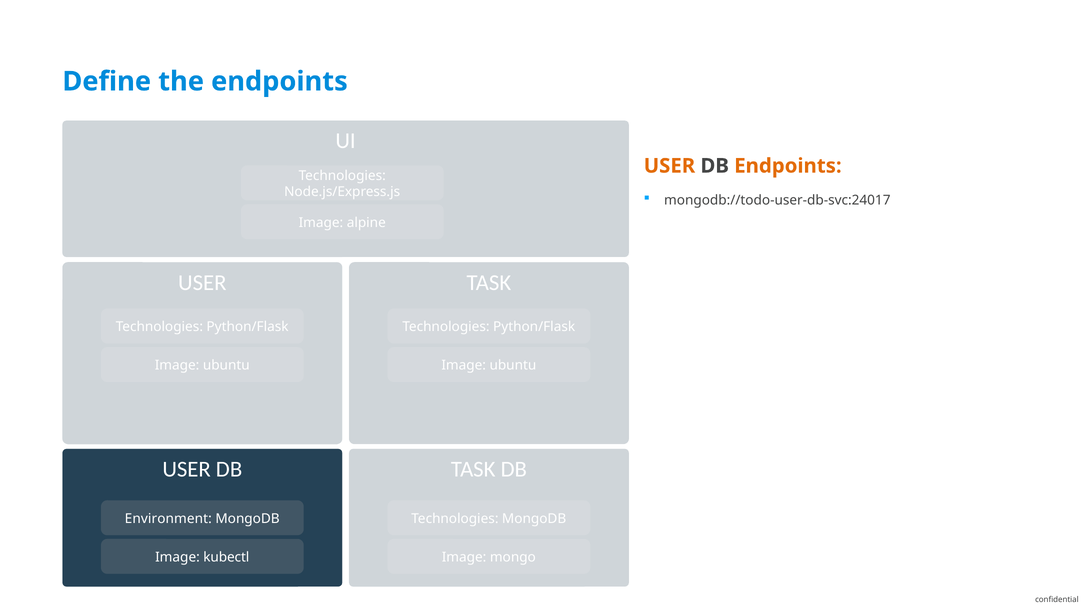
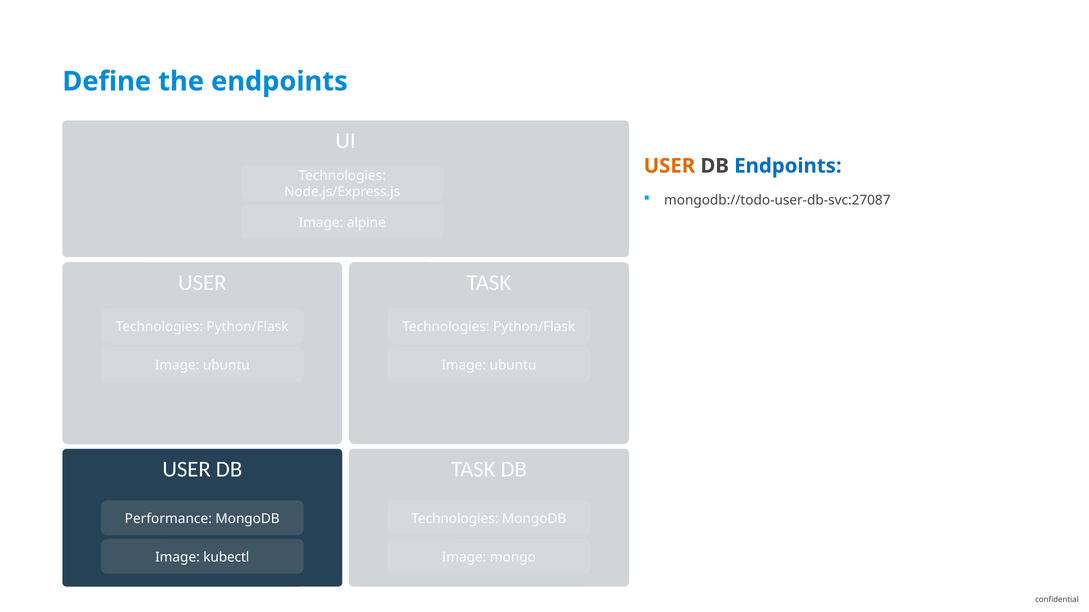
Endpoints colour: orange -> blue (788, 166)
mongodb://todo-user-db-svc:24017: mongodb://todo-user-db-svc:24017 -> mongodb://todo-user-db-svc:27087 (777, 201)
Environment: Environment -> Performance (168, 519)
